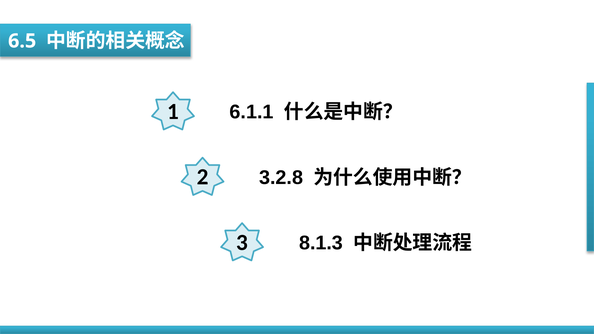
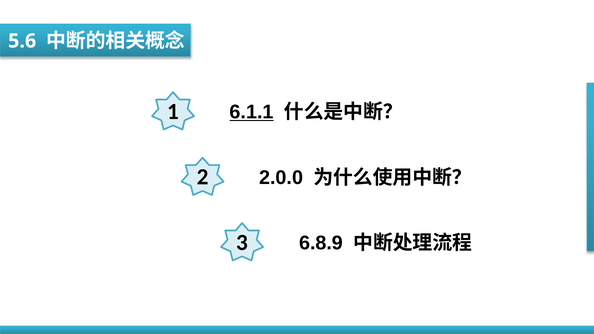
6.5: 6.5 -> 5.6 (22, 41)
6.1.1 underline: none -> present (252, 112)
3.2.8: 3.2.8 -> 2.0.0 (281, 178)
8.1.3: 8.1.3 -> 6.8.9 (321, 243)
